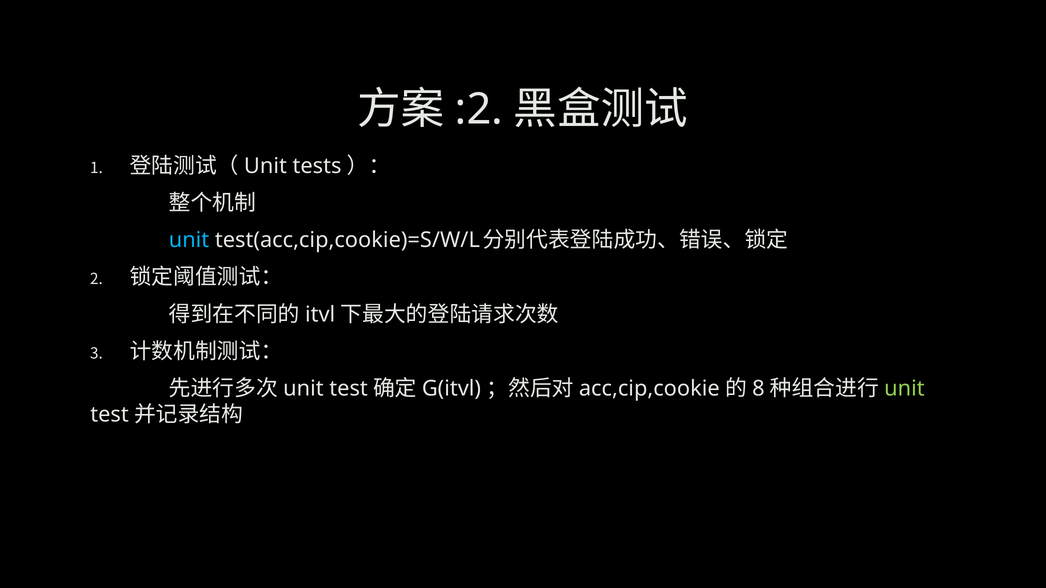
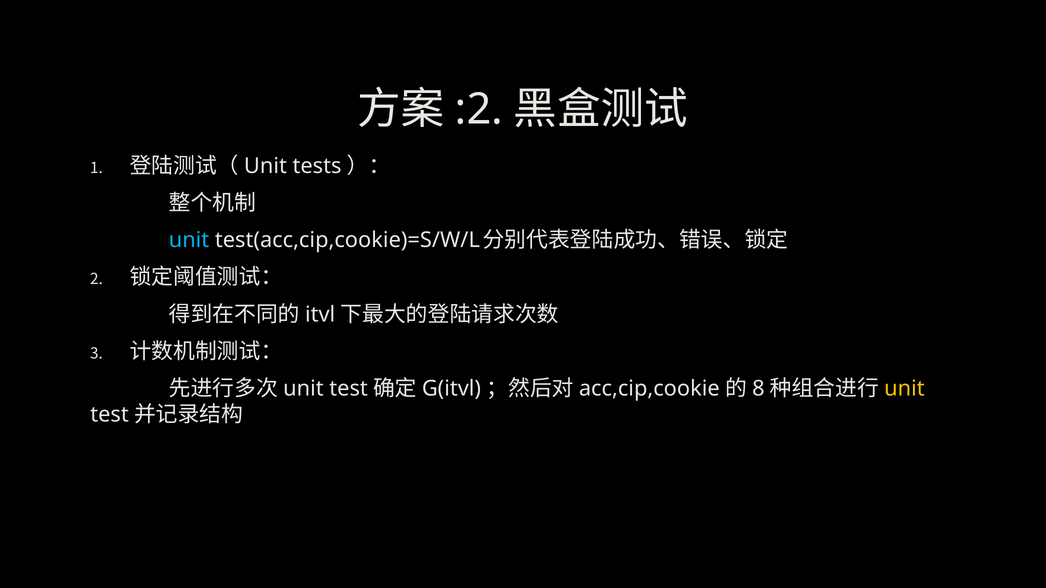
unit colour: light green -> yellow (904, 389)
